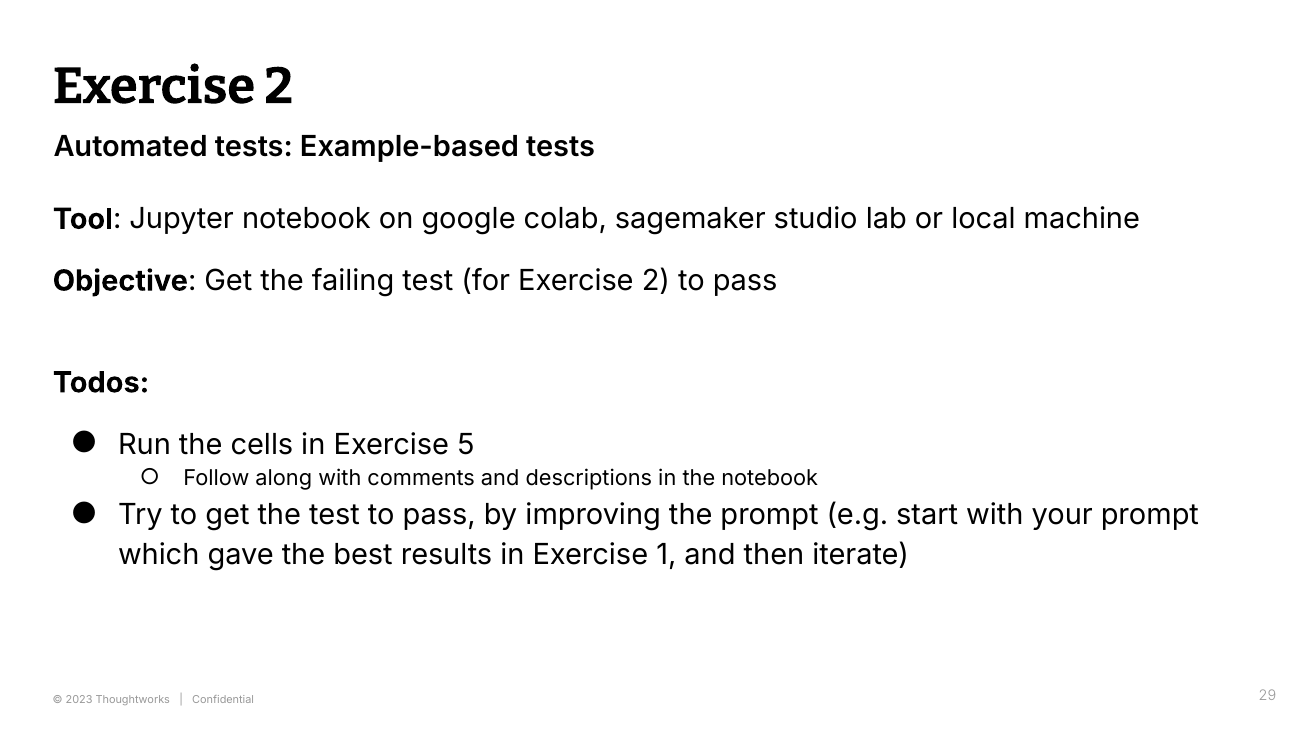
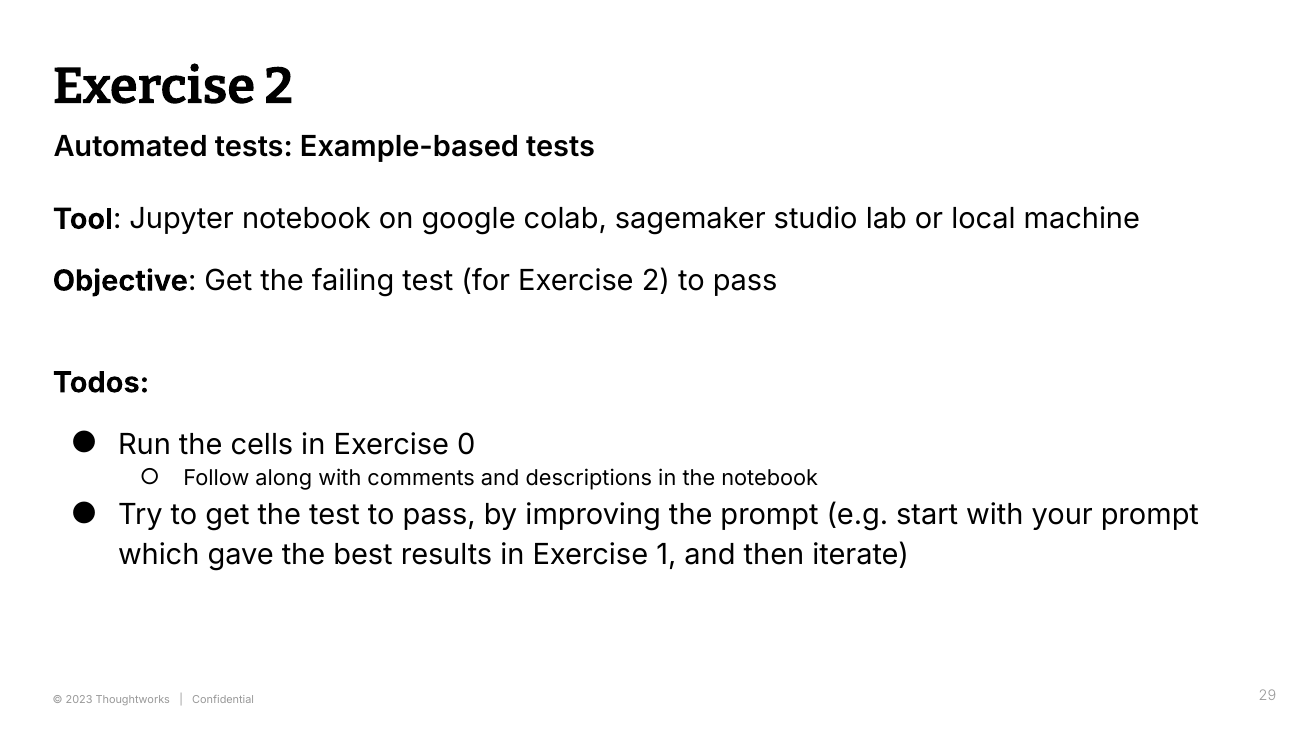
5: 5 -> 0 (466, 445)
